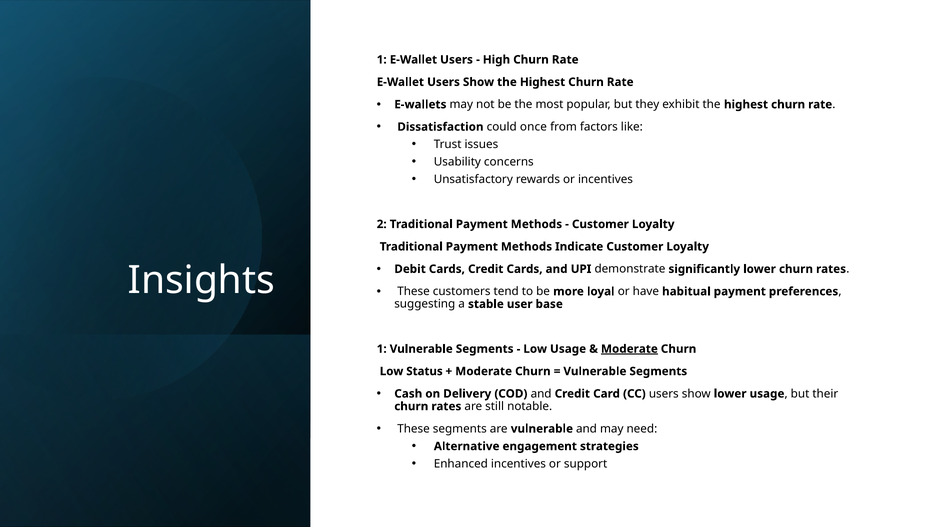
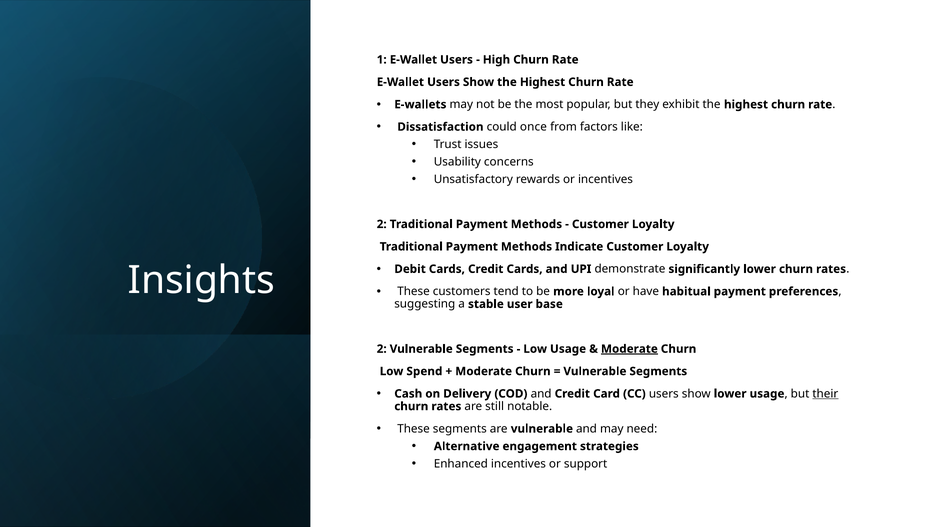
1: 1 -> 2 (382, 349)
Status: Status -> Spend (424, 371)
their underline: none -> present (825, 394)
